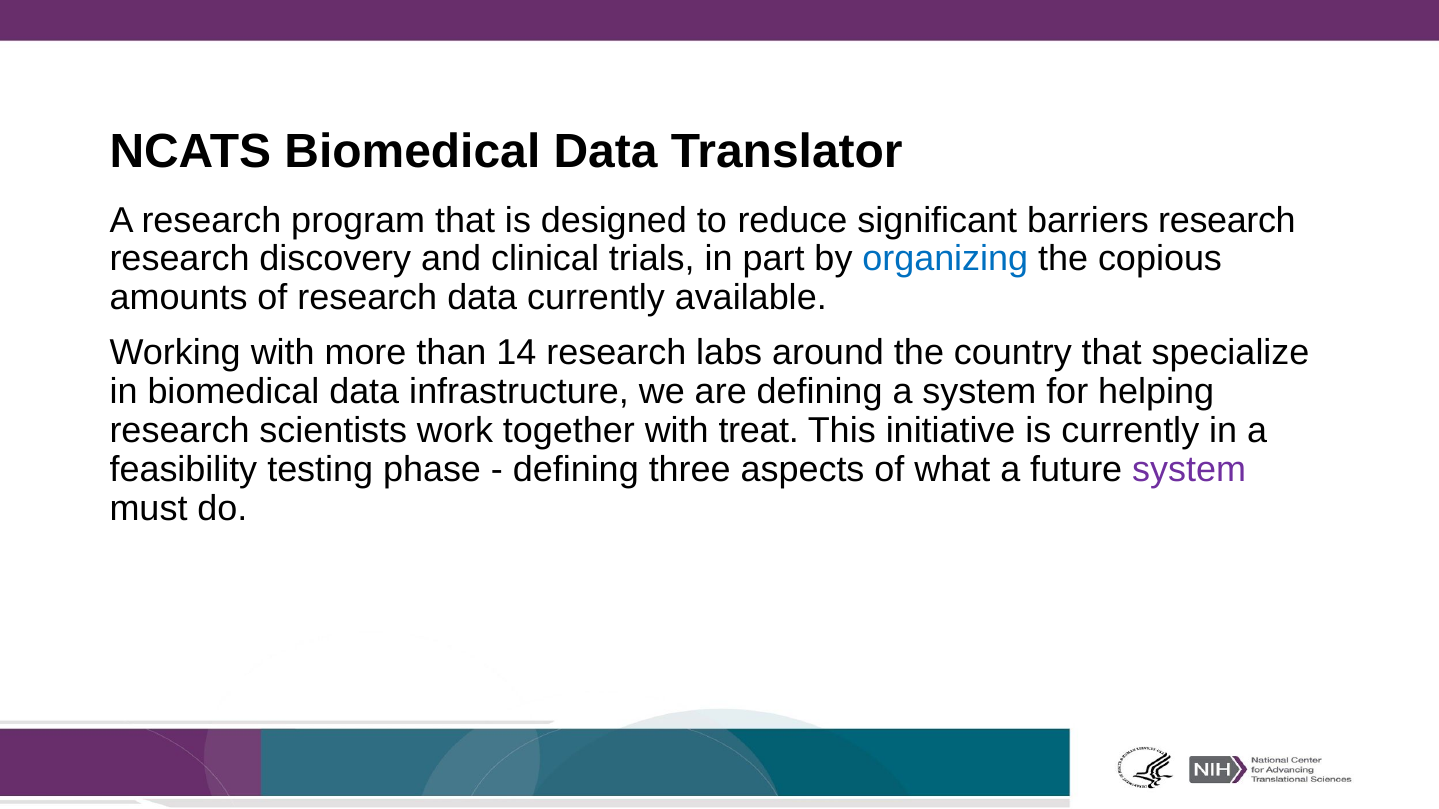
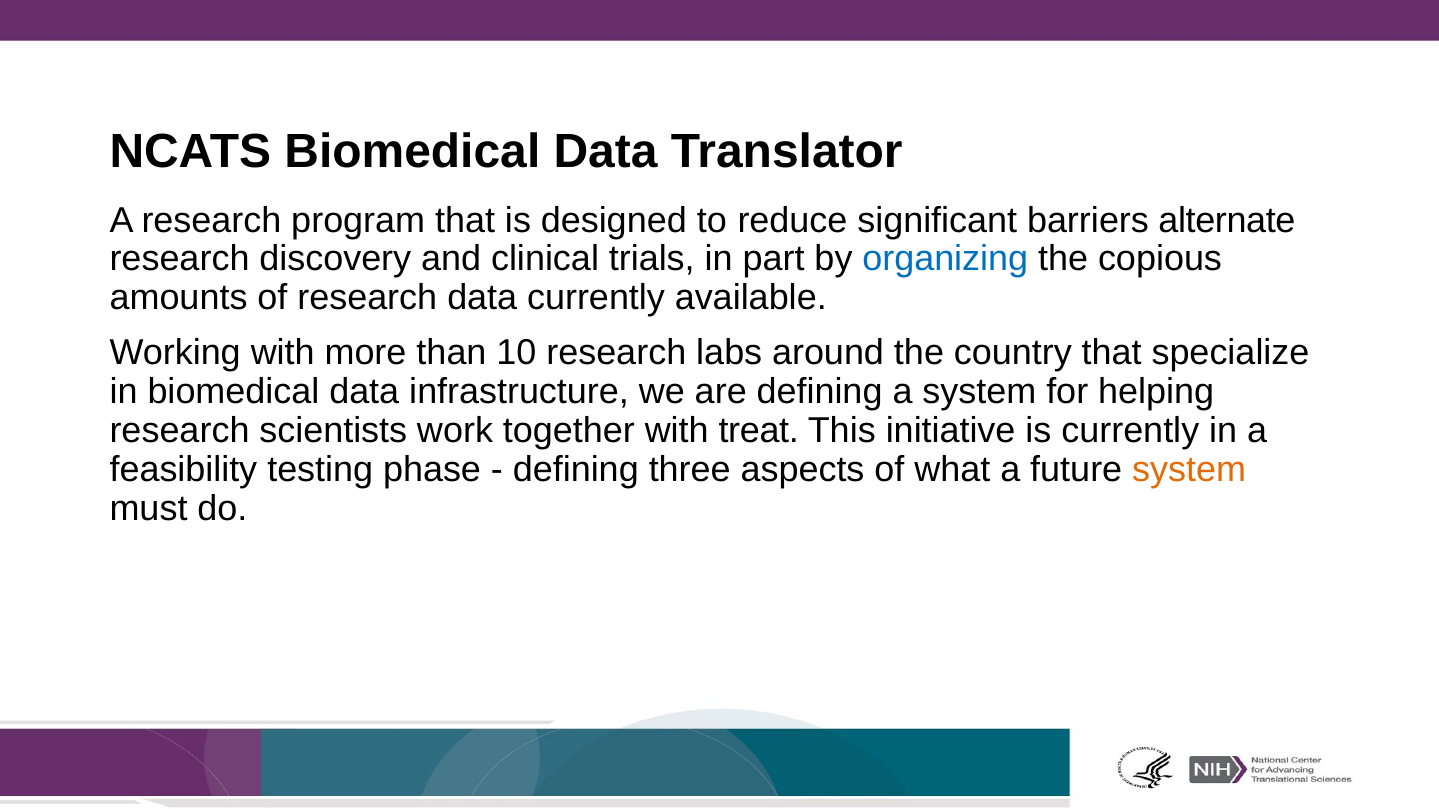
barriers research: research -> alternate (1227, 220)
14: 14 -> 10 (516, 353)
system colour: purple -> orange (1189, 470)
